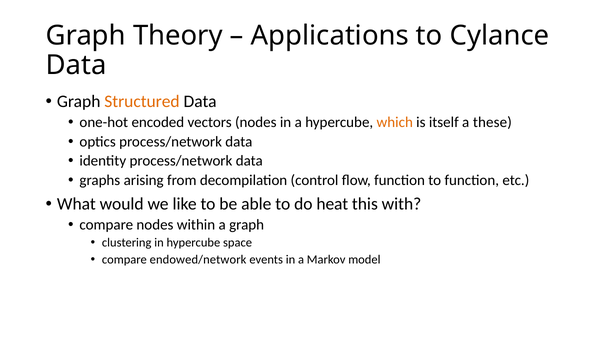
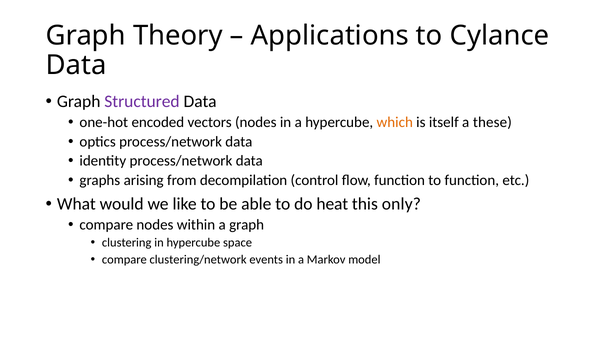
Structured colour: orange -> purple (142, 101)
with: with -> only (401, 204)
endowed/network: endowed/network -> clustering/network (198, 259)
